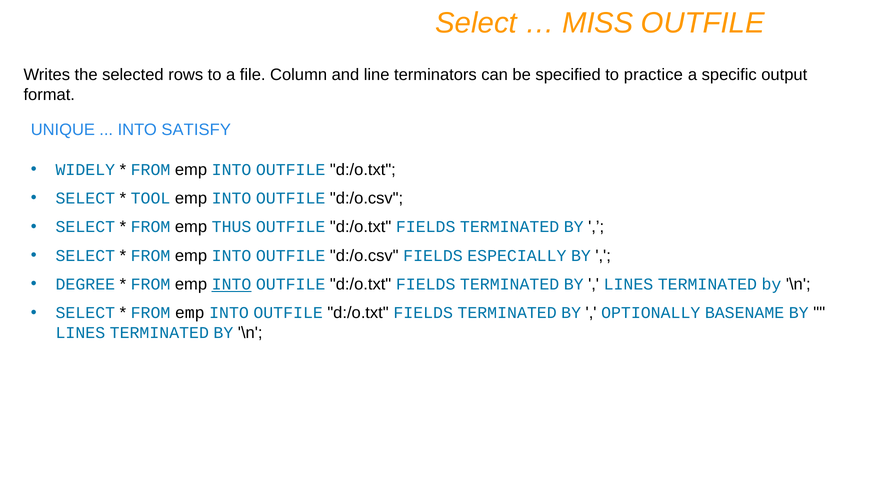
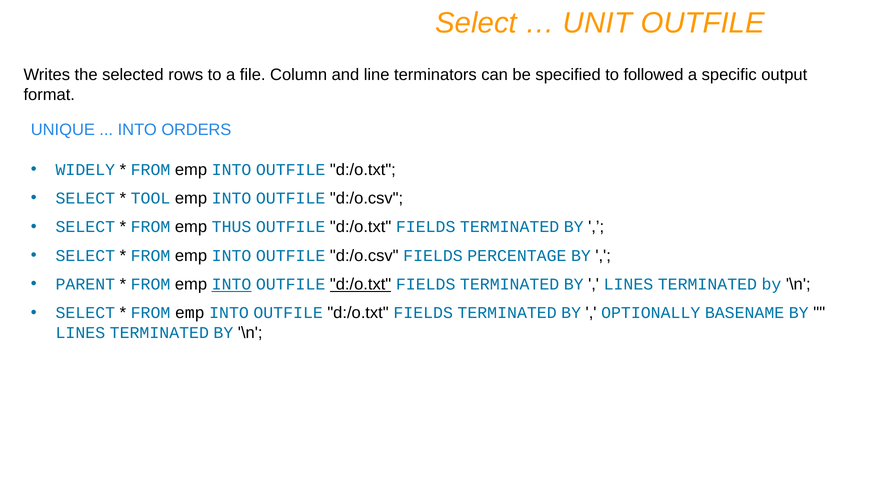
MISS: MISS -> UNIT (598, 23)
practice: practice -> followed (654, 75)
SATISFY: SATISFY -> ORDERS (196, 130)
ESPECIALLY: ESPECIALLY -> PERCENTAGE (517, 256)
DEGREE: DEGREE -> PARENT (85, 284)
d:/o.txt underline: none -> present (361, 284)
